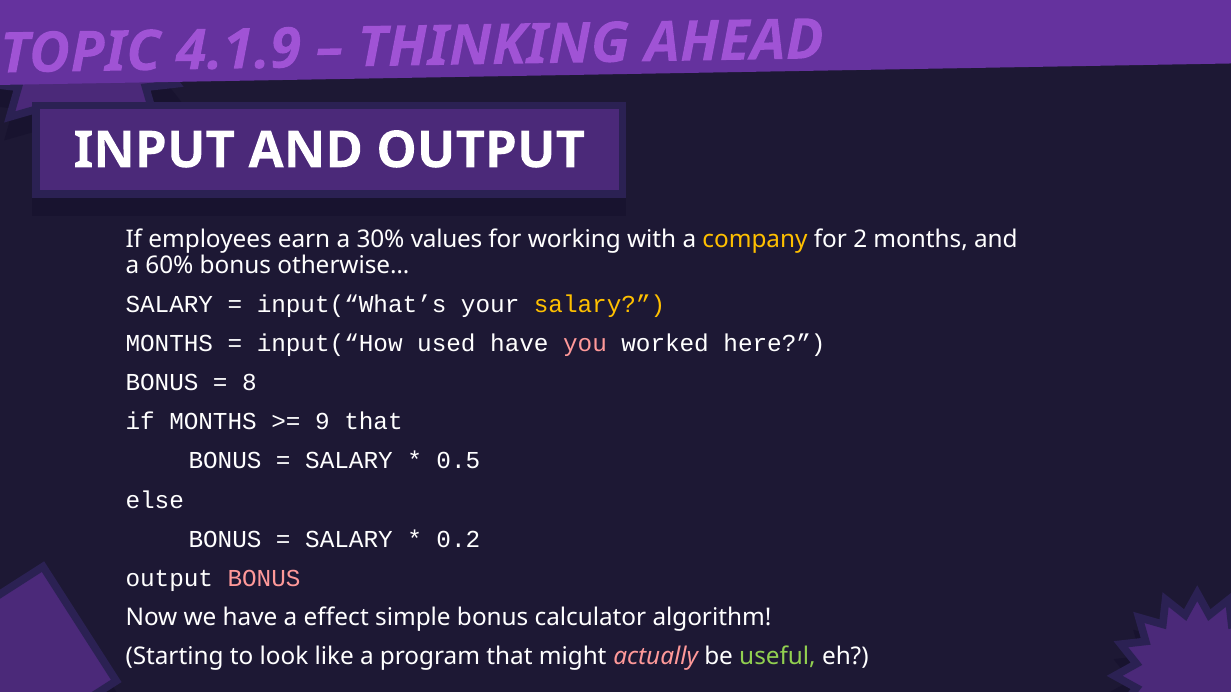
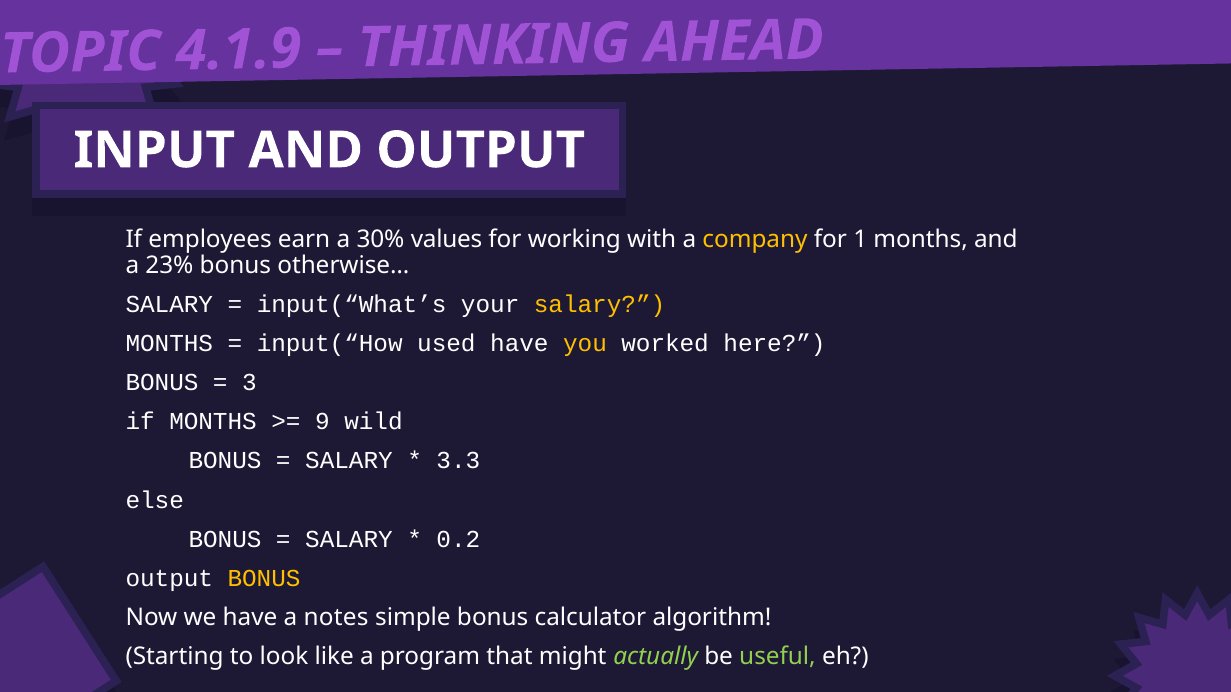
2: 2 -> 1 (860, 239)
60%: 60% -> 23% (169, 266)
you colour: pink -> yellow (585, 344)
8: 8 -> 3 (249, 383)
9 that: that -> wild (373, 422)
0.5: 0.5 -> 3.3 (458, 461)
BONUS colour: pink -> yellow (264, 579)
effect: effect -> notes (336, 618)
actually colour: pink -> light green (656, 657)
